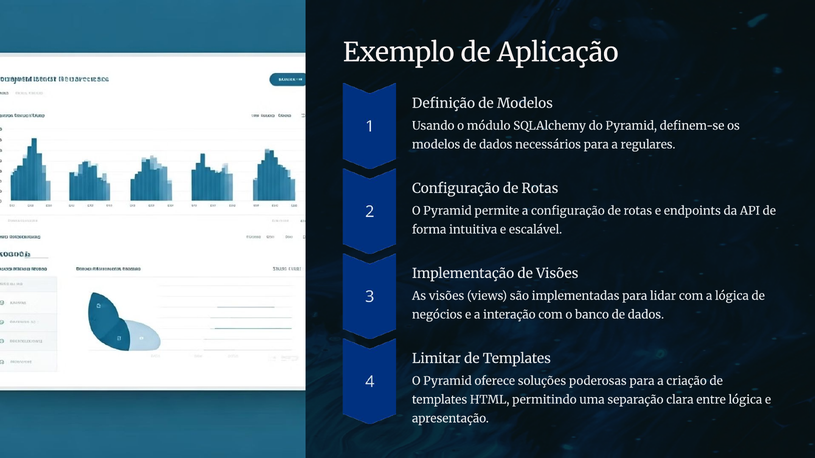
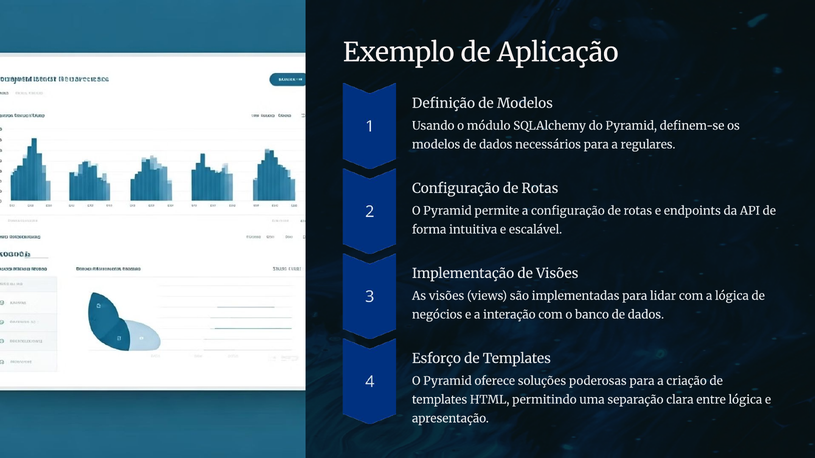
Limitar: Limitar -> Esforço (436, 359)
